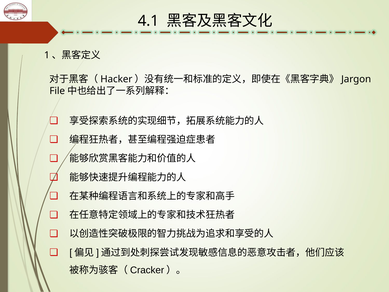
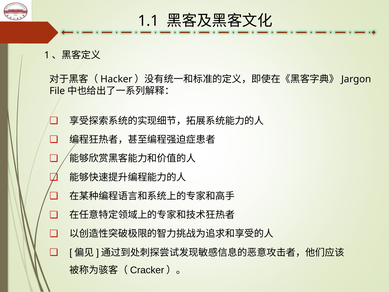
4.1: 4.1 -> 1.1 (148, 21)
